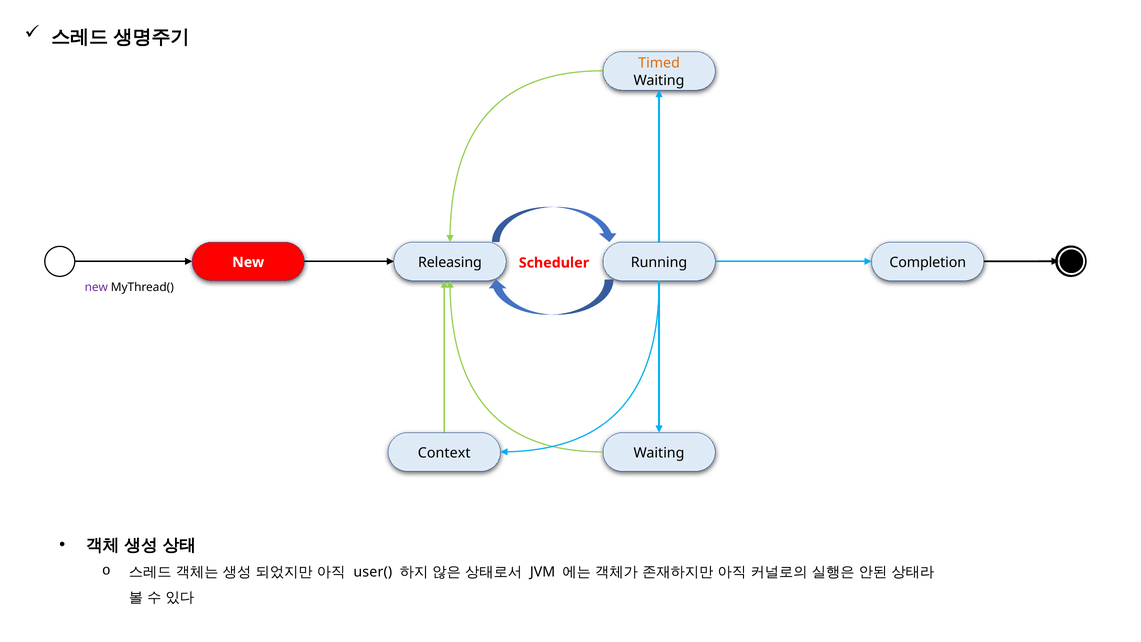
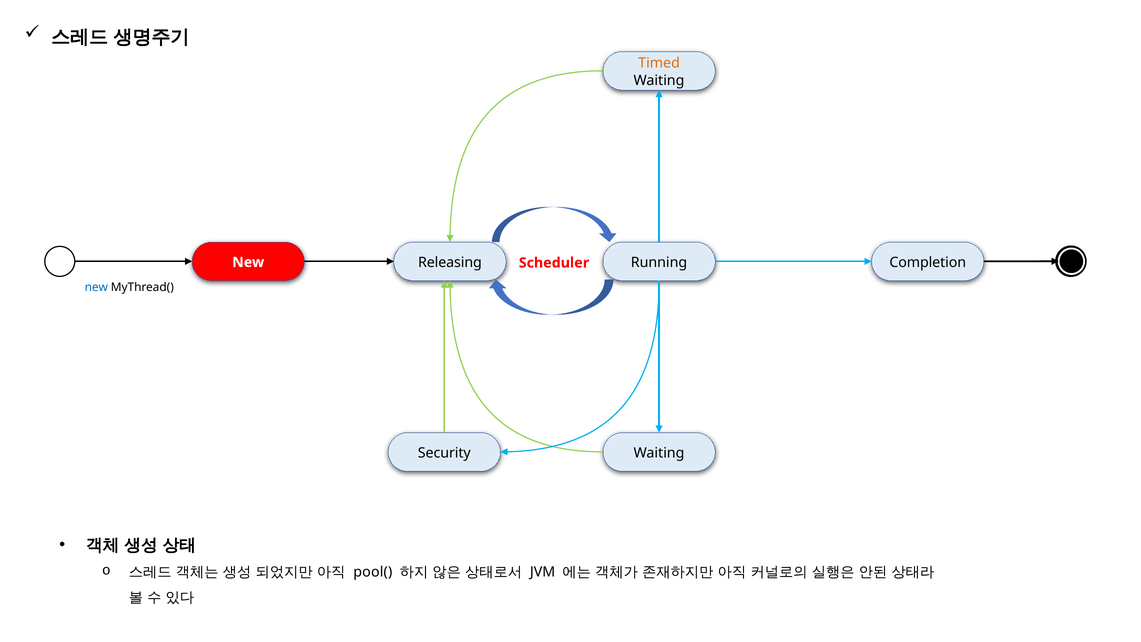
new colour: purple -> blue (96, 287)
Context: Context -> Security (444, 453)
user(: user( -> pool( (373, 572)
